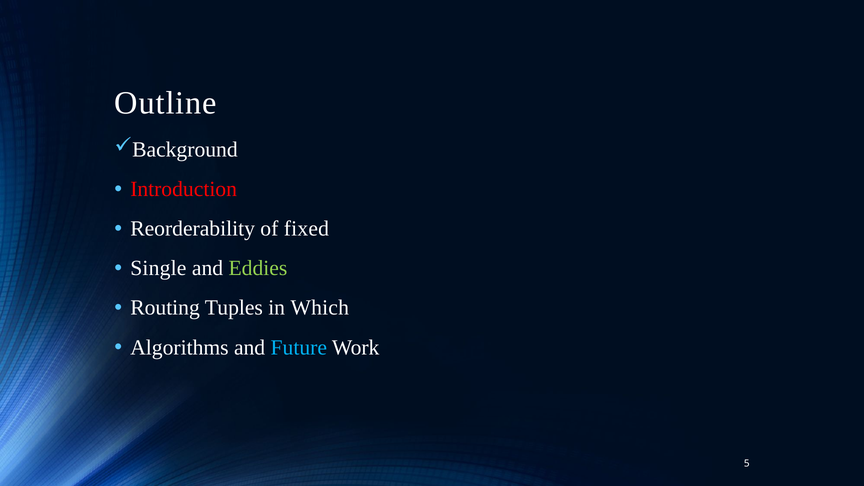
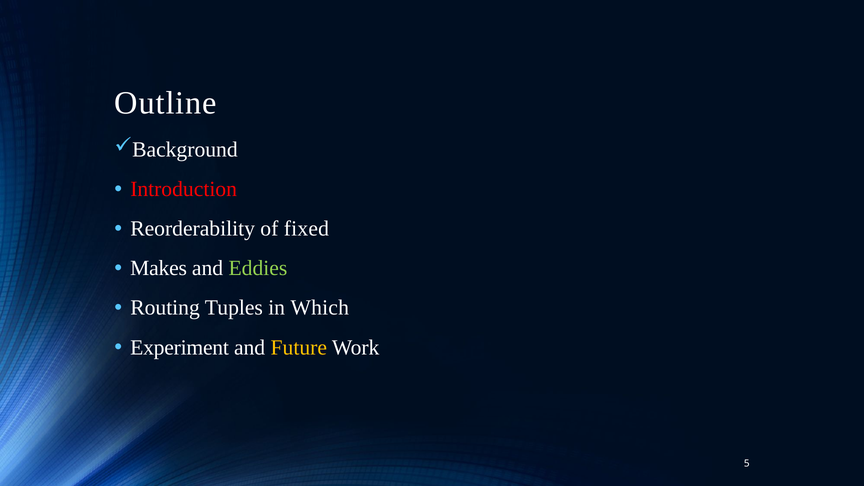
Single: Single -> Makes (159, 268)
Algorithms: Algorithms -> Experiment (180, 347)
Future colour: light blue -> yellow (299, 347)
